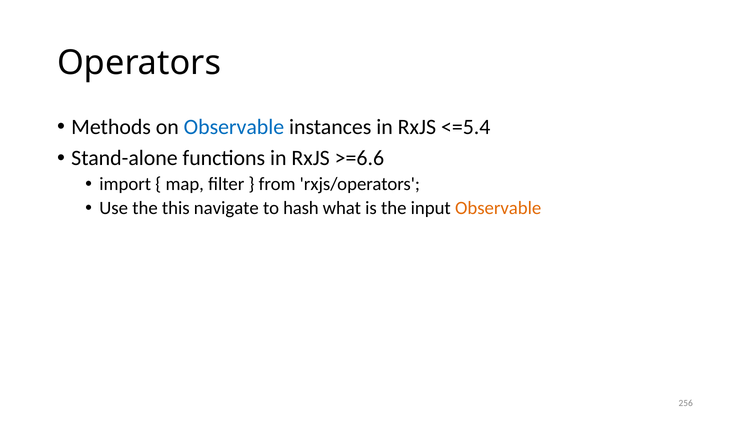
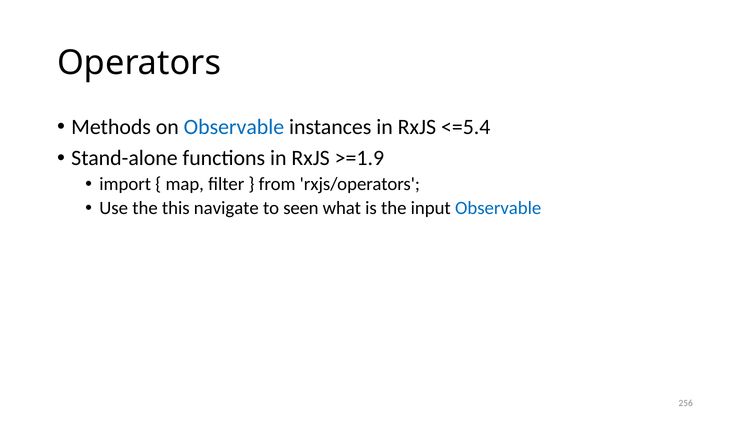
>=6.6: >=6.6 -> >=1.9 (359, 158)
hash: hash -> seen (301, 208)
Observable colour: orange -> blue (498, 208)
